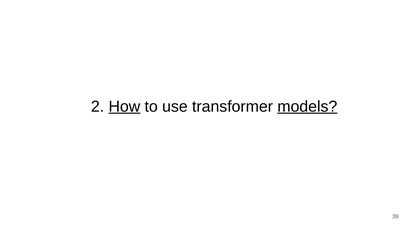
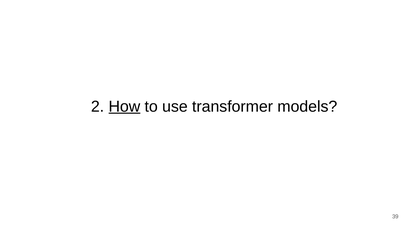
models underline: present -> none (307, 107)
